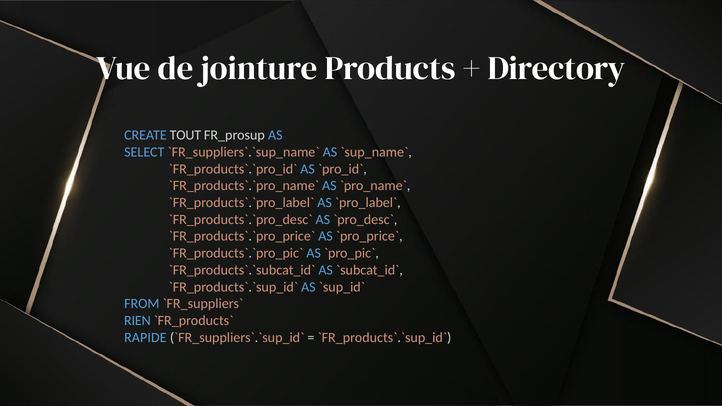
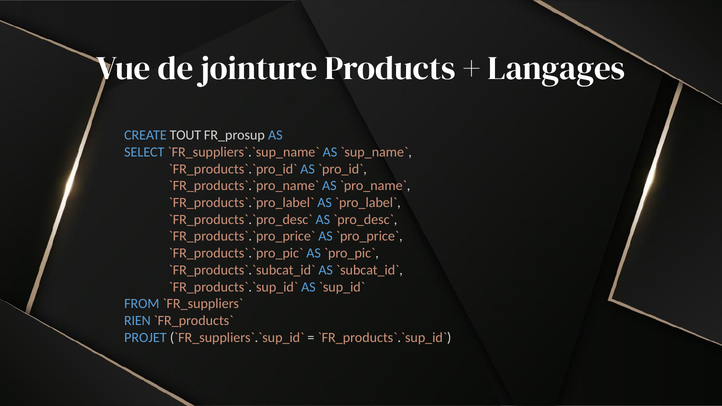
Directory: Directory -> Langages (557, 68)
RAPIDE: RAPIDE -> PROJET (145, 338)
